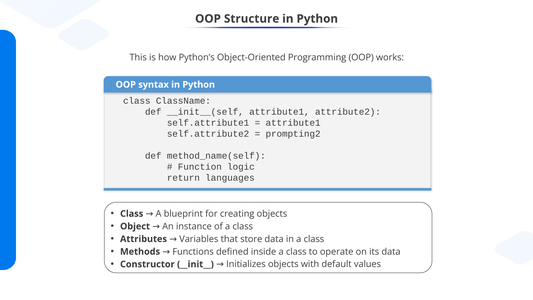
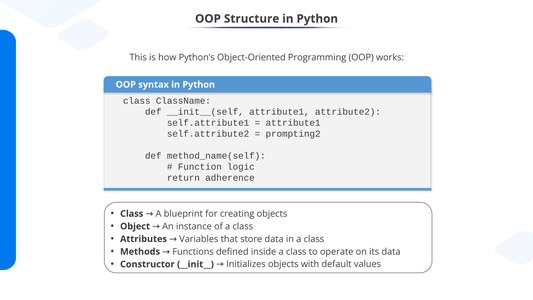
languages: languages -> adherence (230, 178)
